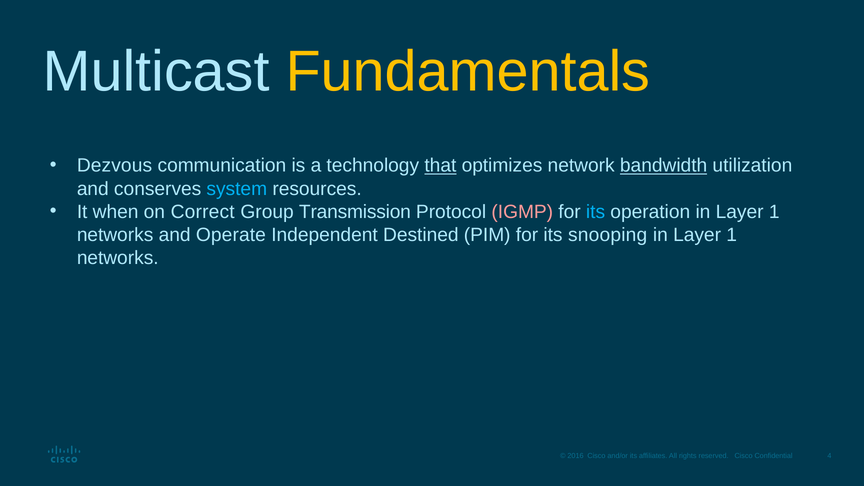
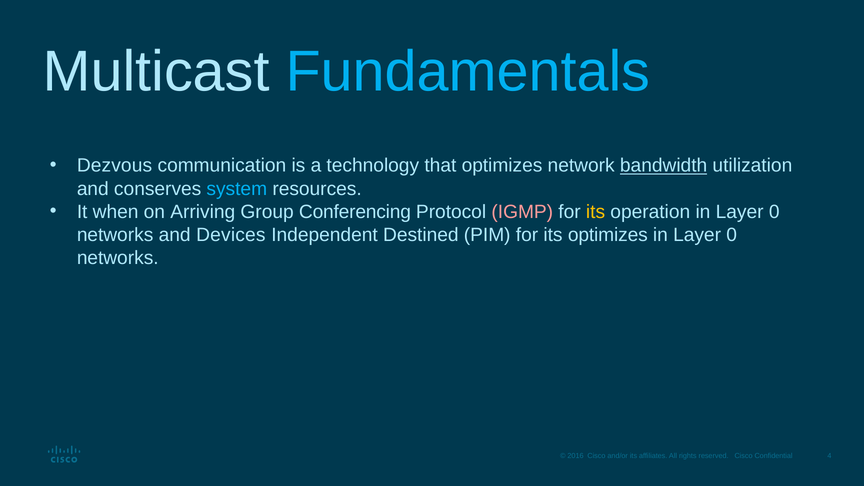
Fundamentals colour: yellow -> light blue (468, 72)
that underline: present -> none (440, 166)
Correct: Correct -> Arriving (203, 212)
Transmission: Transmission -> Conferencing (355, 212)
its colour: light blue -> yellow (596, 212)
operation in Layer 1: 1 -> 0 (774, 212)
Operate: Operate -> Devices (231, 235)
its snooping: snooping -> optimizes (608, 235)
1: 1 -> 0 (732, 235)
